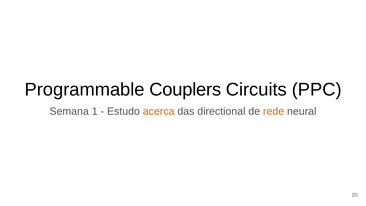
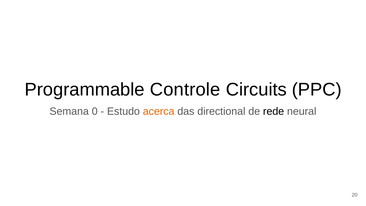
Couplers: Couplers -> Controle (185, 90)
1: 1 -> 0 (95, 111)
rede colour: orange -> black (274, 111)
